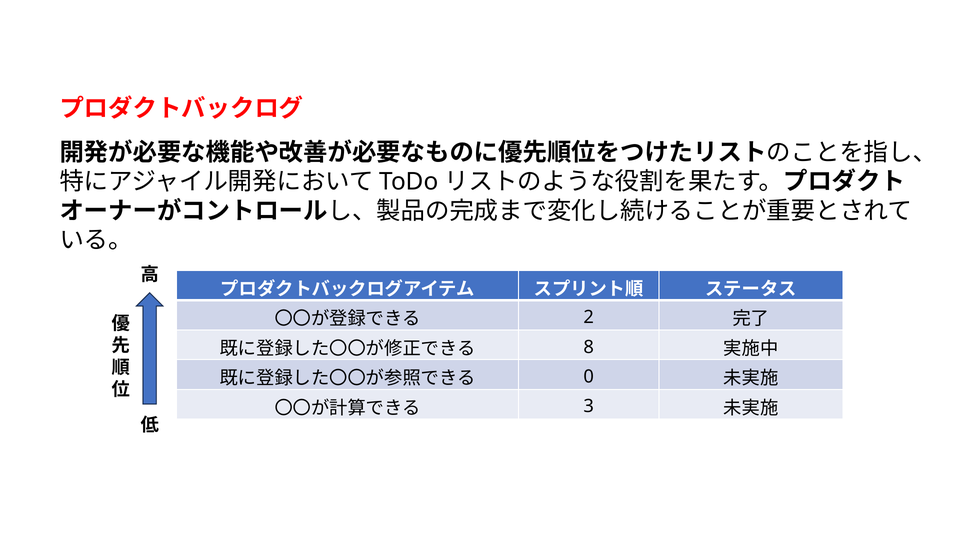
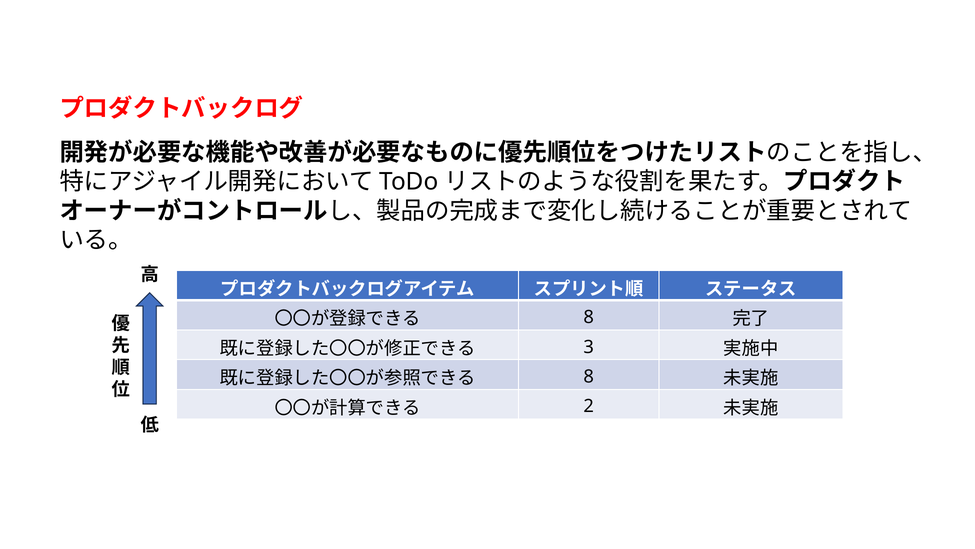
2: 2 -> 8 (589, 317)
8: 8 -> 3 (589, 347)
0: 0 -> 8 (589, 376)
3: 3 -> 2 (589, 406)
